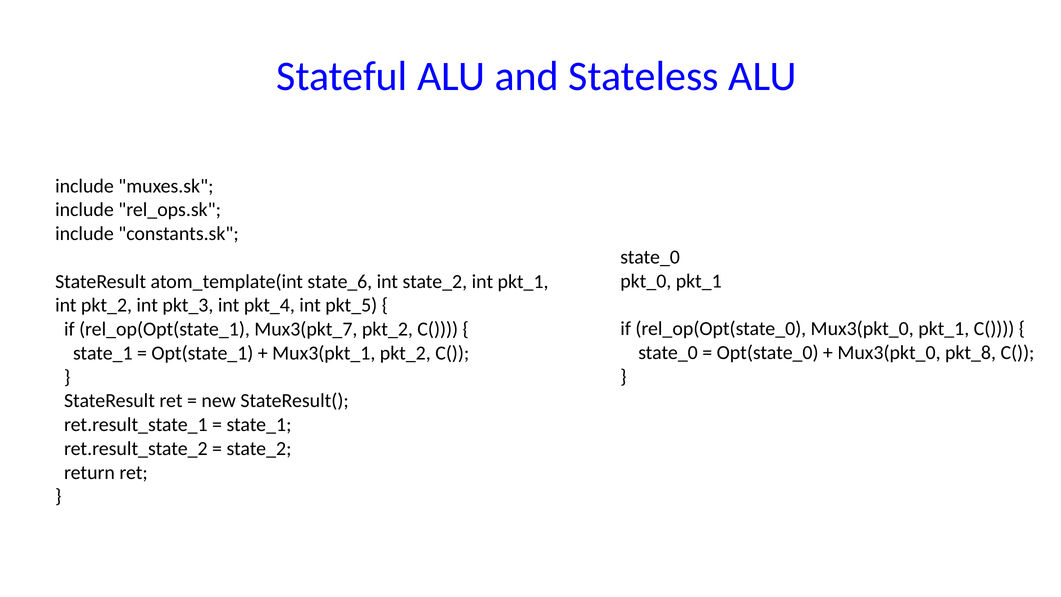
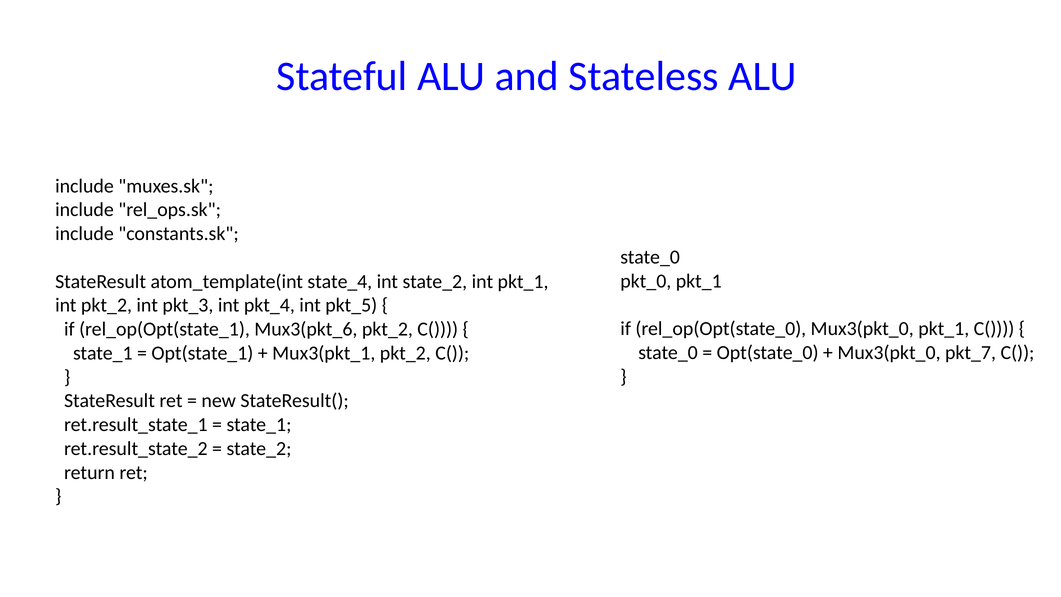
state_6: state_6 -> state_4 (340, 281)
Mux3(pkt_7: Mux3(pkt_7 -> Mux3(pkt_6 (306, 329)
pkt_8: pkt_8 -> pkt_7 (970, 353)
